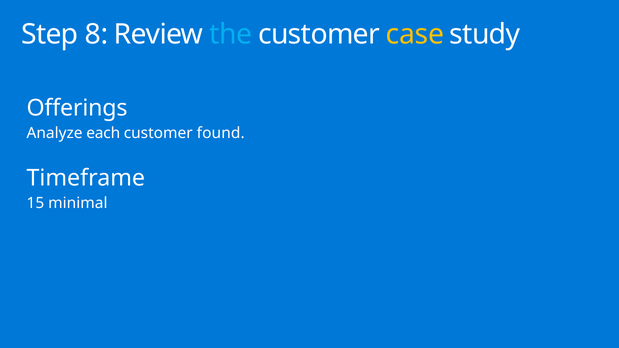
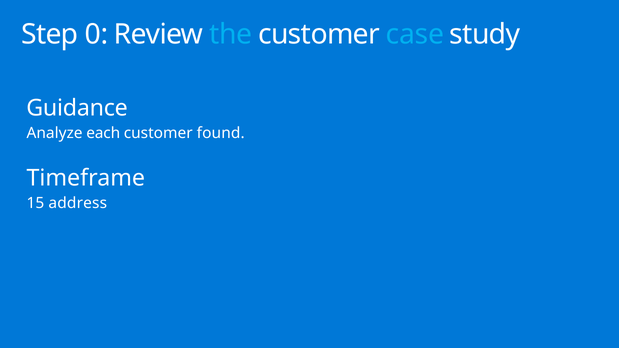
8: 8 -> 0 (96, 35)
case colour: yellow -> light blue (415, 35)
Offerings: Offerings -> Guidance (77, 108)
minimal: minimal -> address (78, 203)
